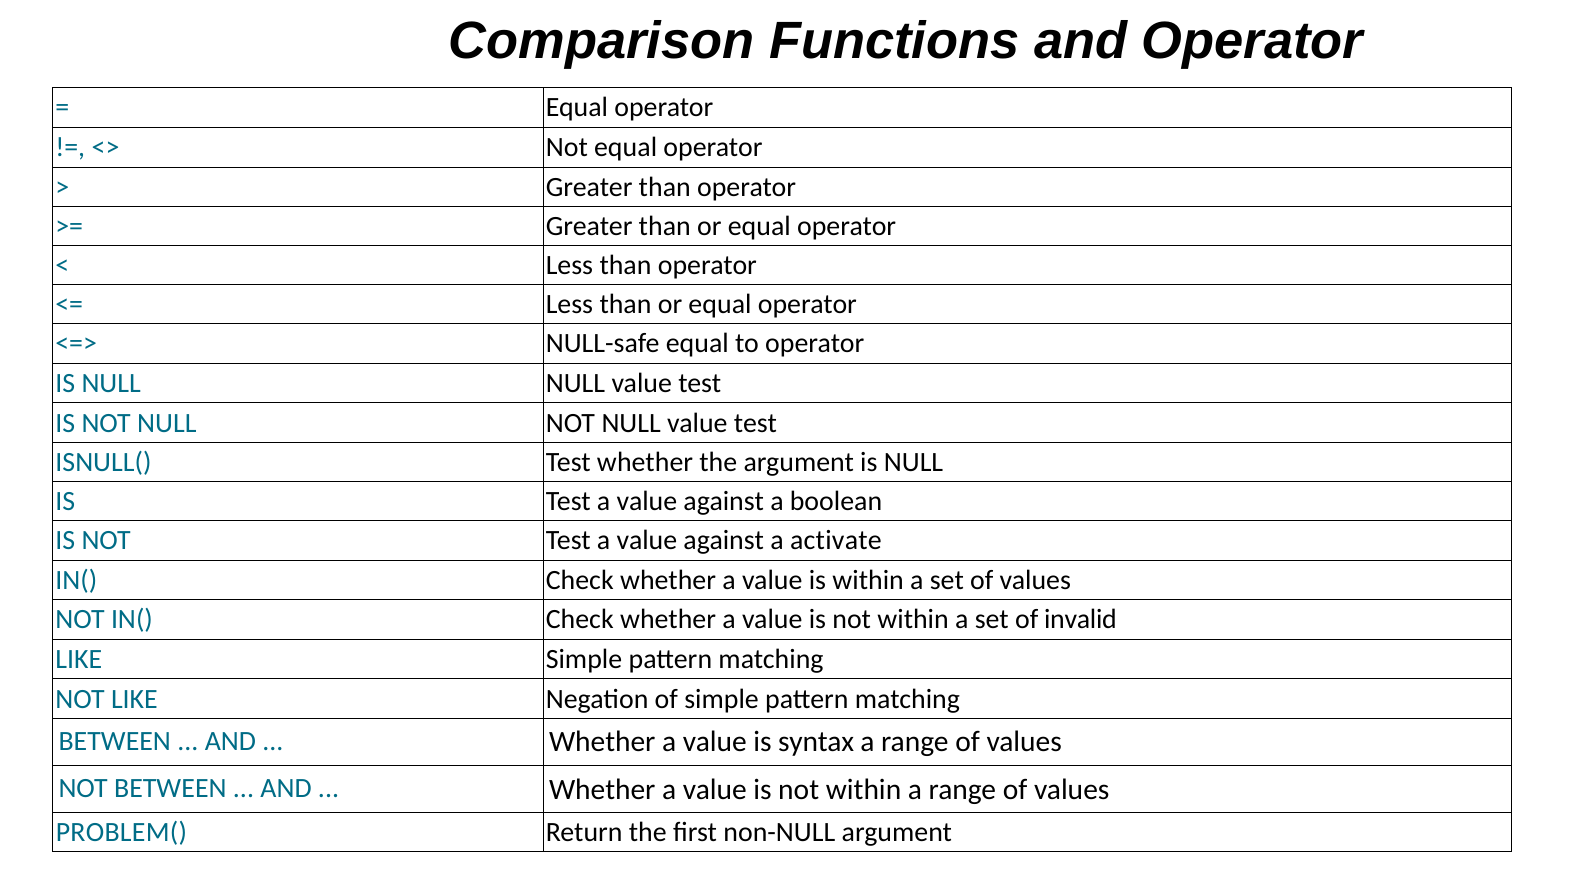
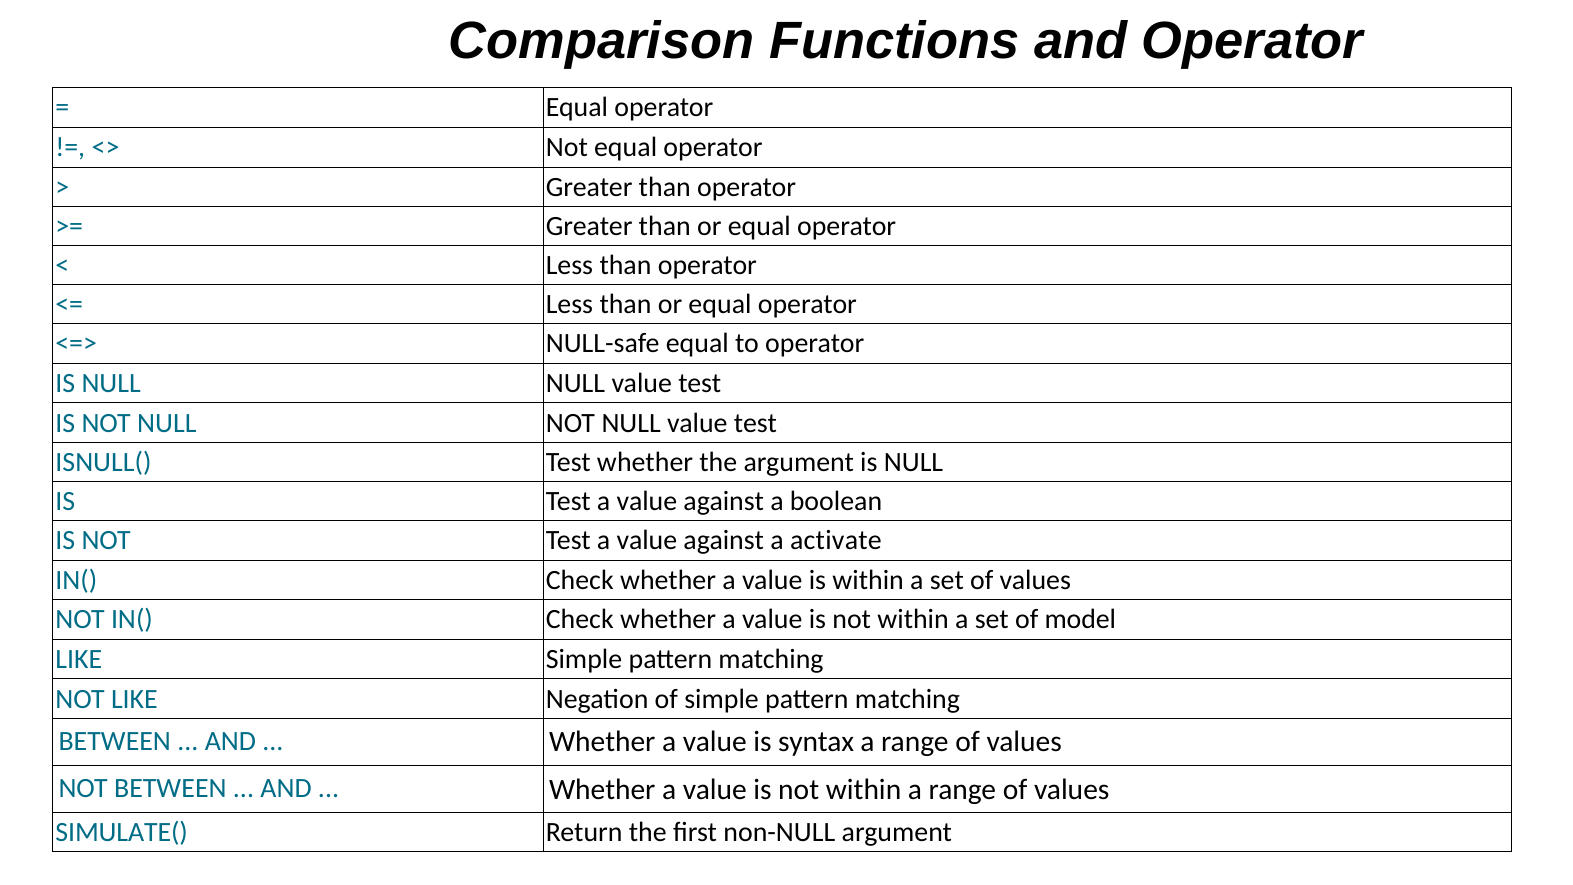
invalid: invalid -> model (1080, 620)
PROBLEM(: PROBLEM( -> SIMULATE( (122, 832)
